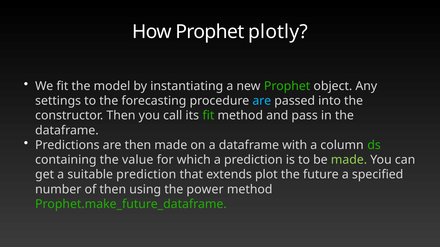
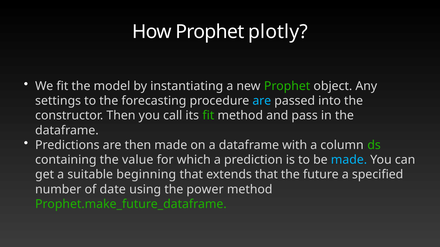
made colour: light green -> light blue (349, 160)
suitable prediction: prediction -> beginning (146, 175)
extends plot: plot -> that (266, 175)
of then: then -> date (113, 190)
